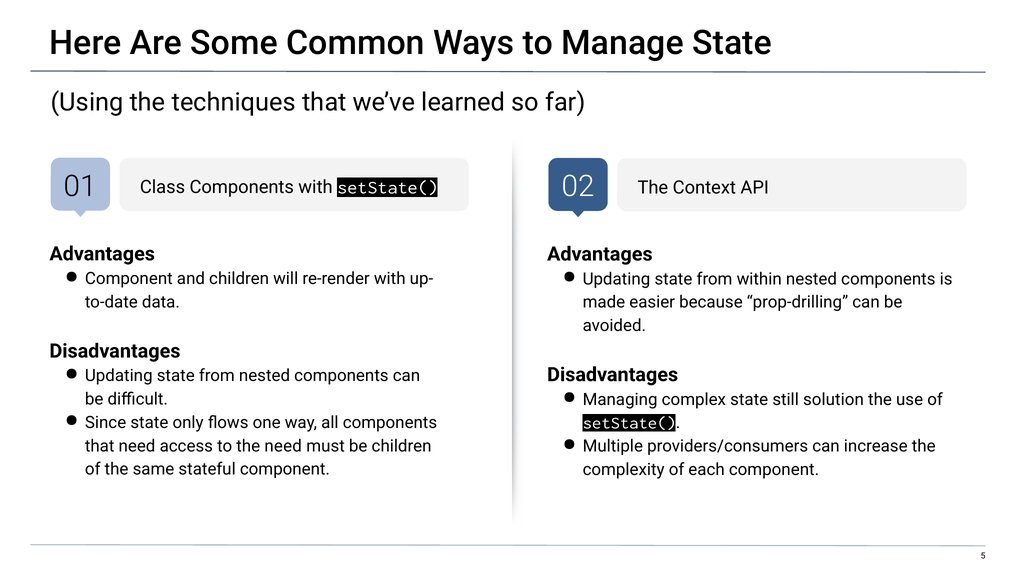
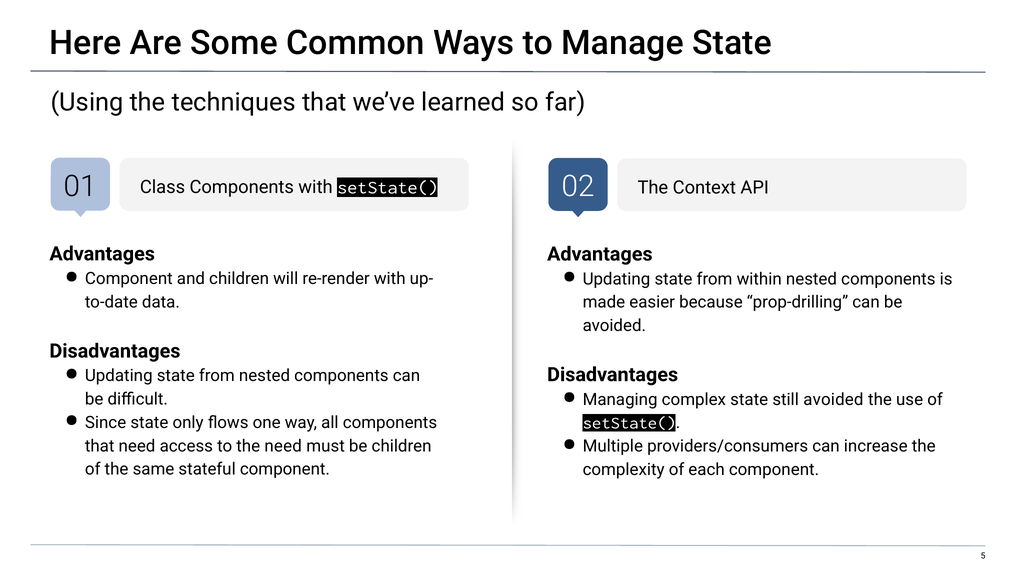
still solution: solution -> avoided (833, 400)
